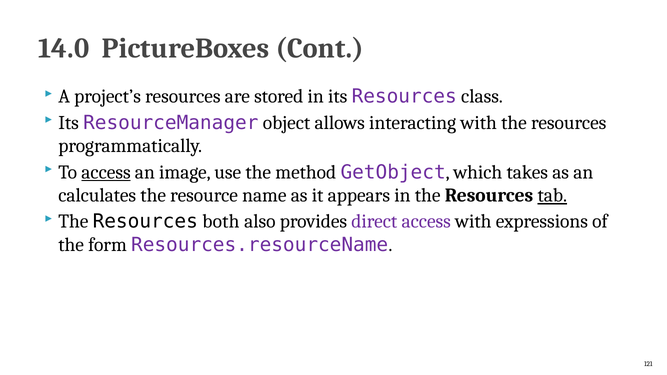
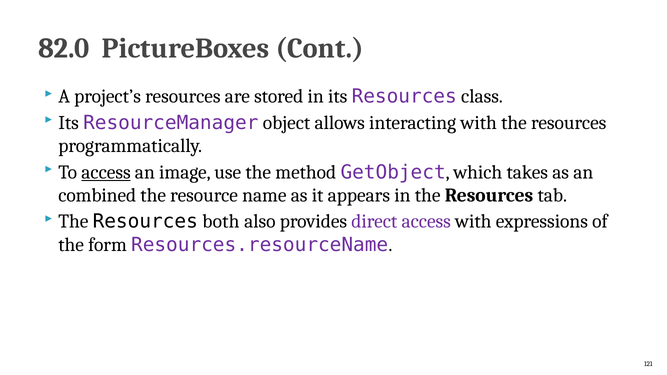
14.0: 14.0 -> 82.0 (64, 48)
calculates: calculates -> combined (97, 196)
tab underline: present -> none (552, 196)
